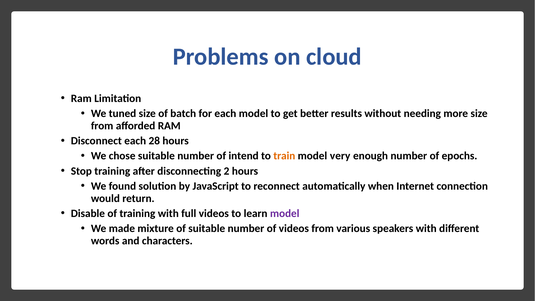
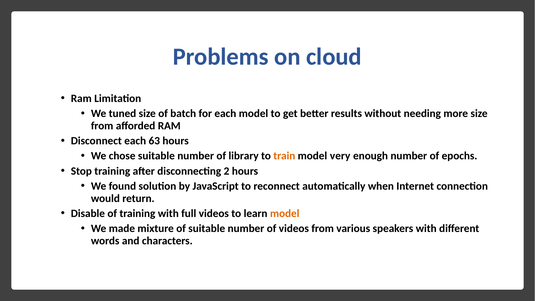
28: 28 -> 63 (154, 141)
intend: intend -> library (244, 156)
model colour: purple -> orange (285, 213)
